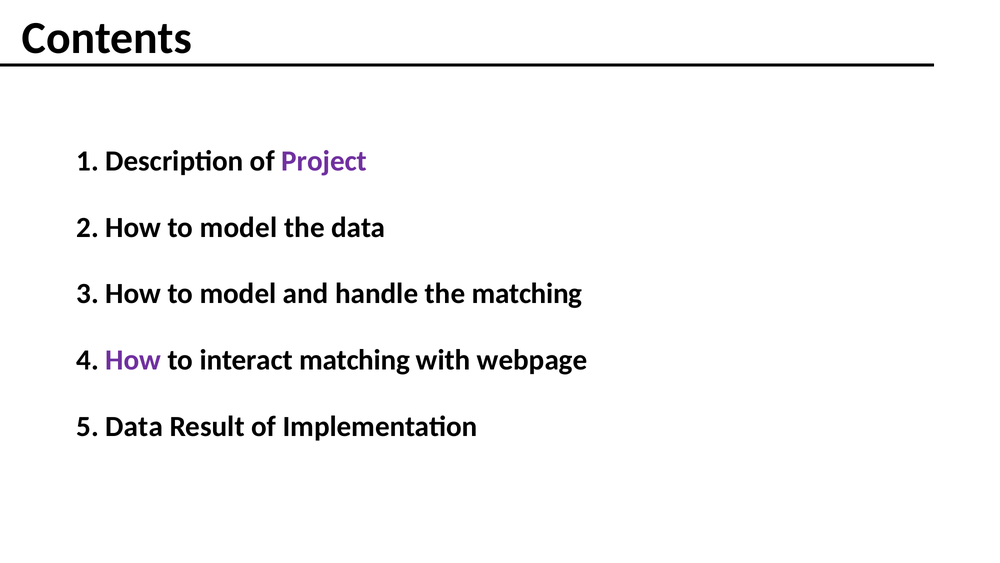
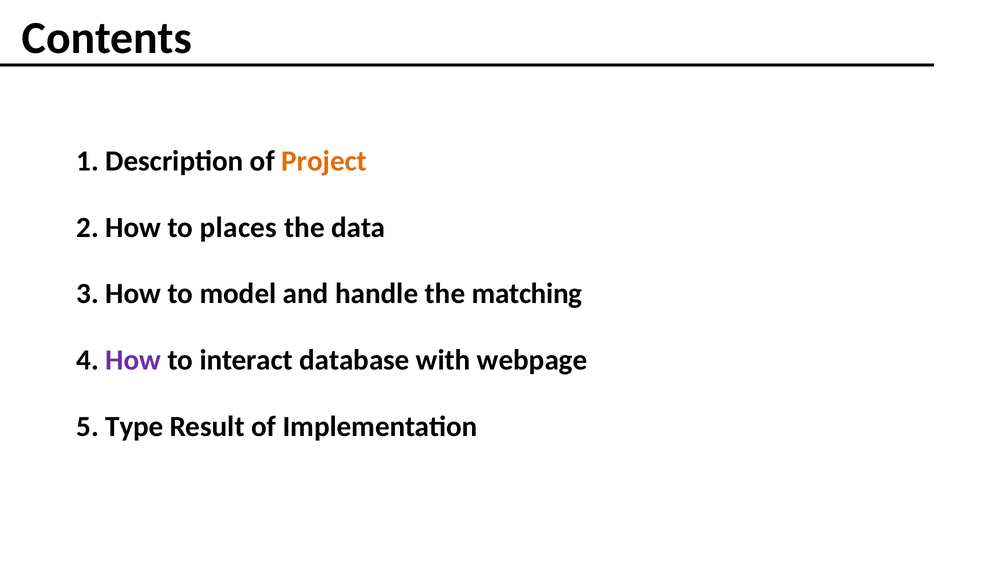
Project colour: purple -> orange (324, 161)
2 How to model: model -> places (239, 227)
interact matching: matching -> database (354, 360)
5 Data: Data -> Type (134, 426)
